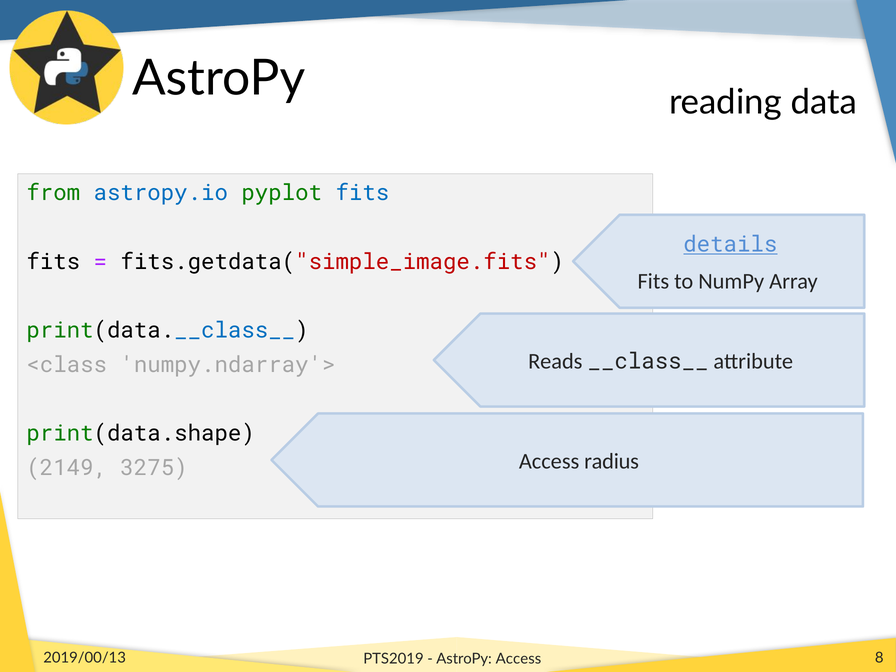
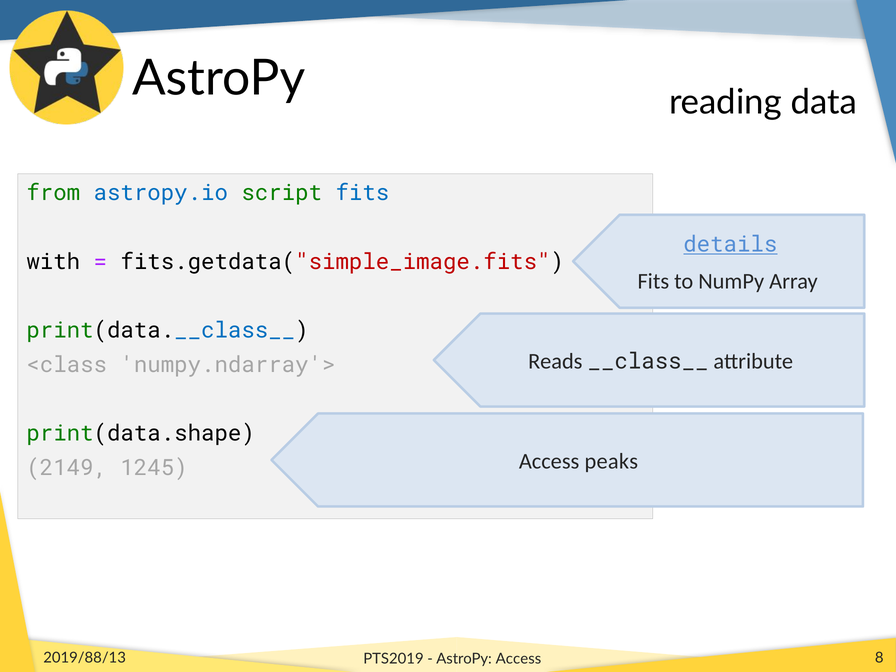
pyplot: pyplot -> script (282, 193)
fits: fits -> with (53, 262)
radius: radius -> peaks (611, 462)
3275: 3275 -> 1245 (154, 468)
2019/00/13: 2019/00/13 -> 2019/88/13 (85, 658)
